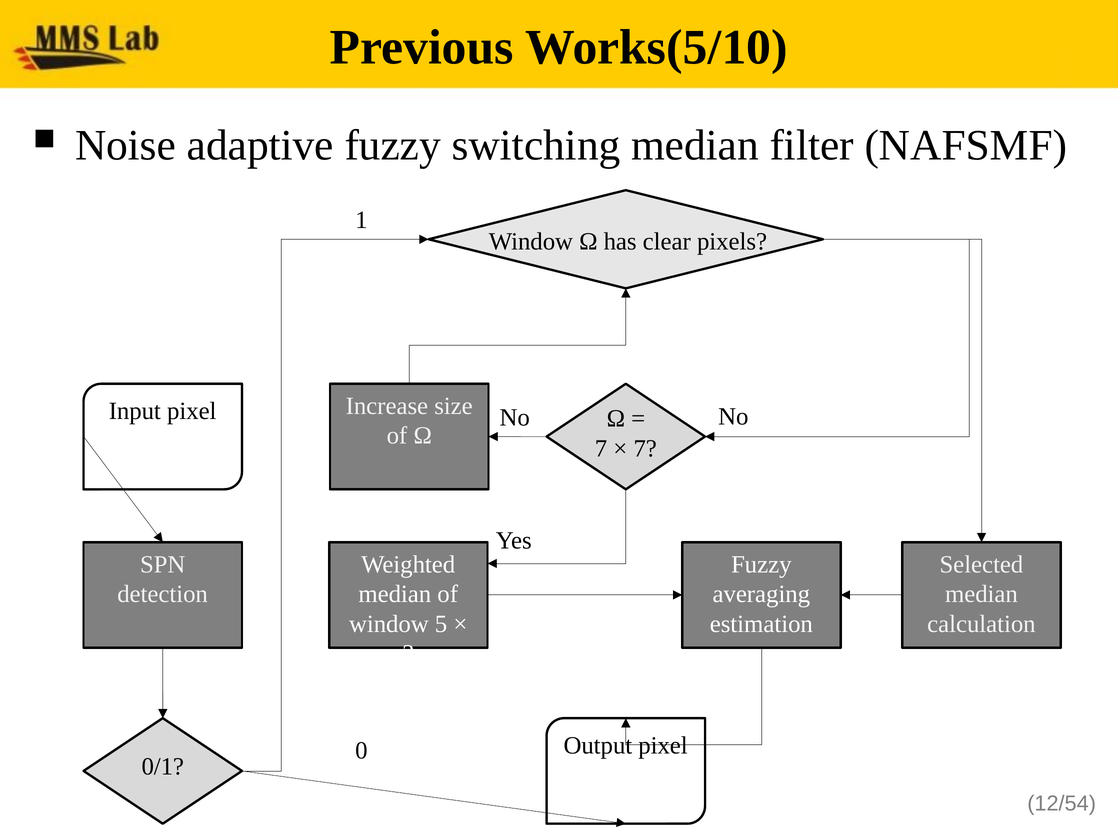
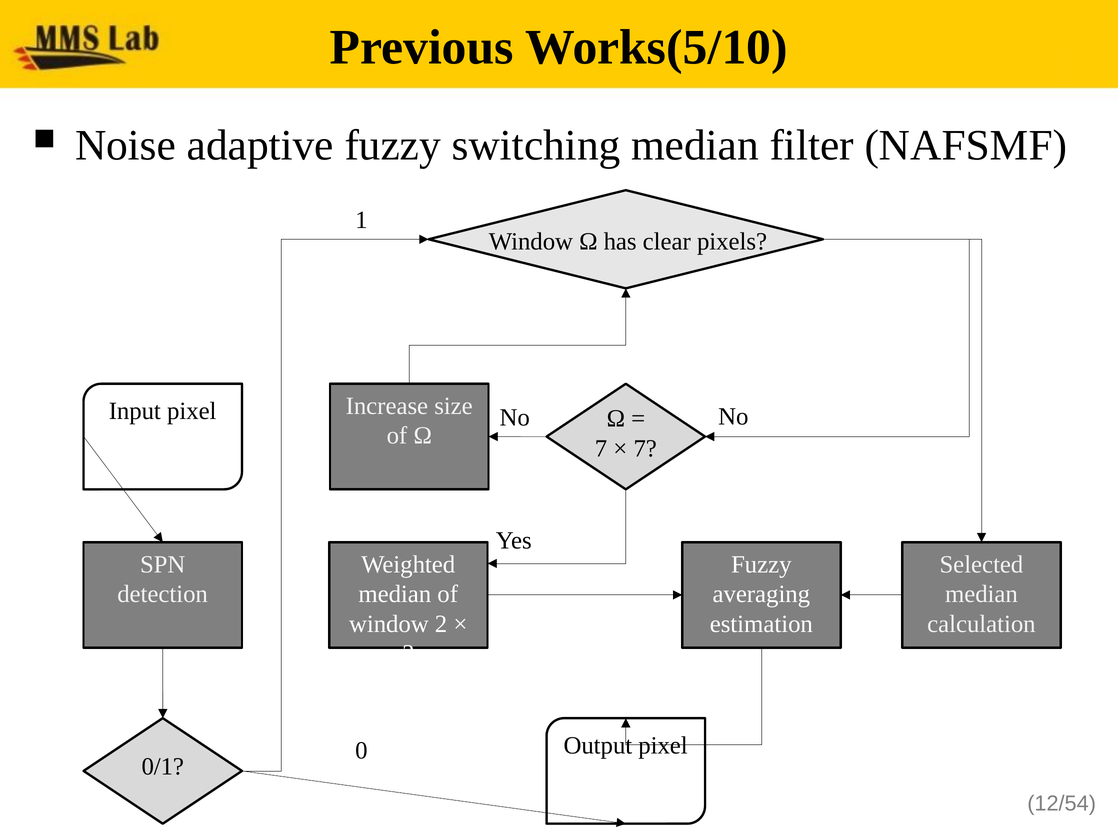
5: 5 -> 2 (441, 624)
